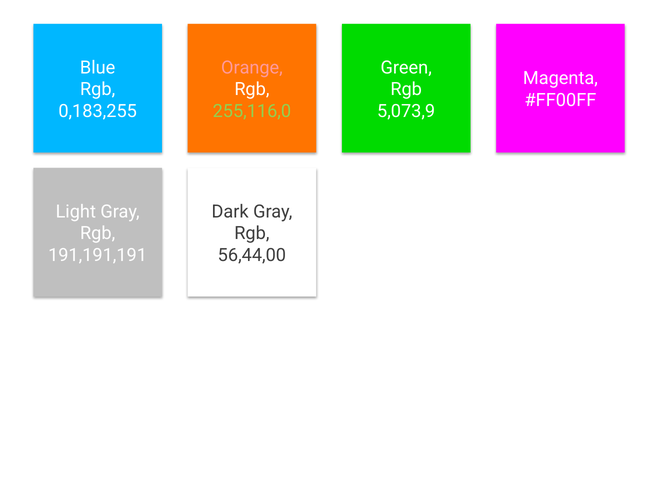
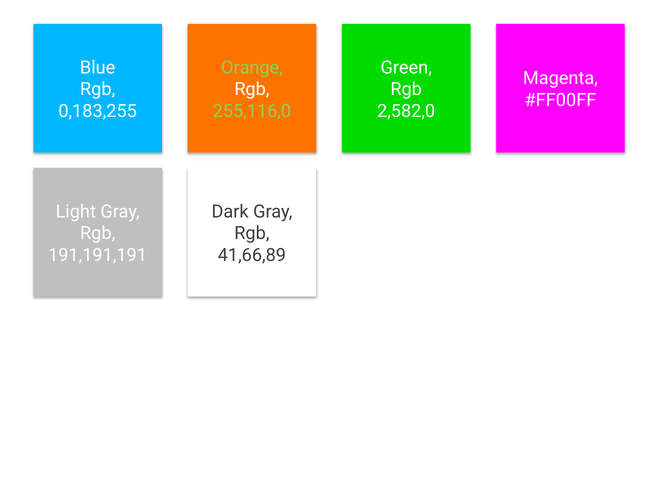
Orange colour: pink -> light green (252, 68)
5,073,9: 5,073,9 -> 2,582,0 (406, 111)
56,44,00: 56,44,00 -> 41,66,89 (252, 255)
